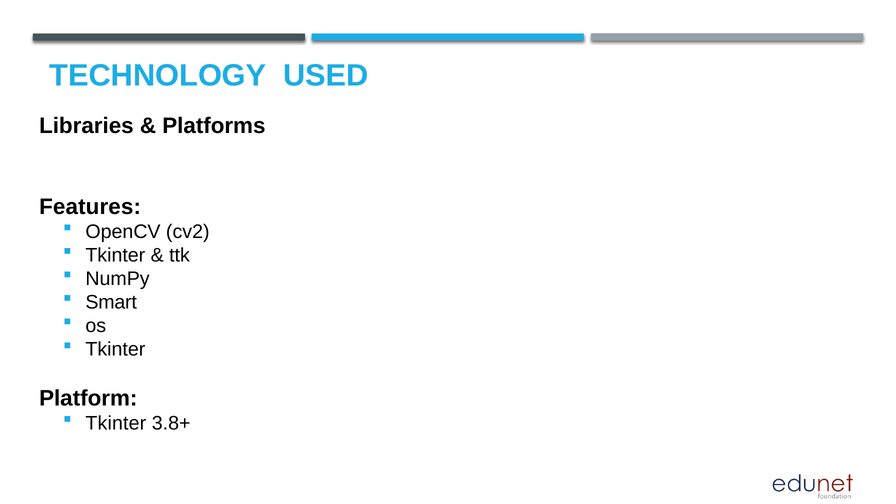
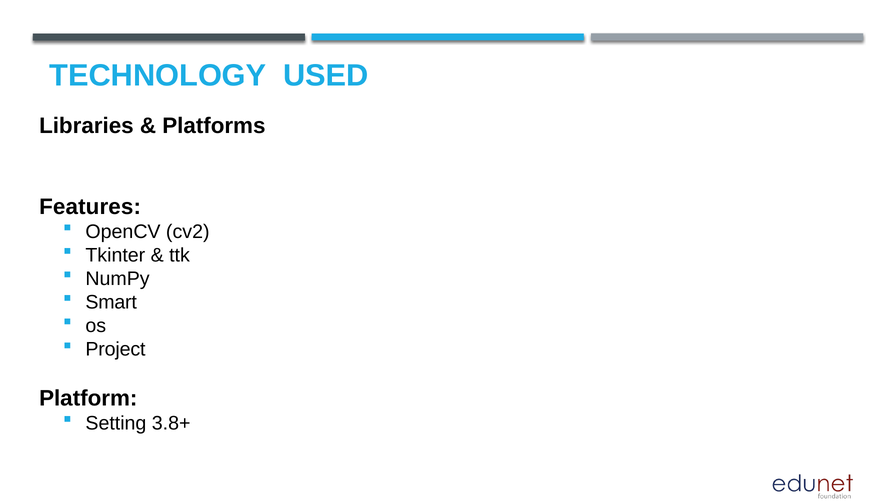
Tkinter: Tkinter -> Project (115, 349)
Tkinter: Tkinter -> Setting (116, 423)
